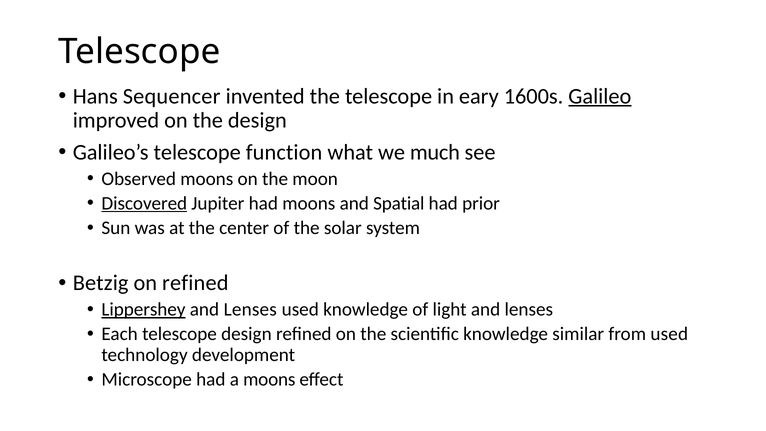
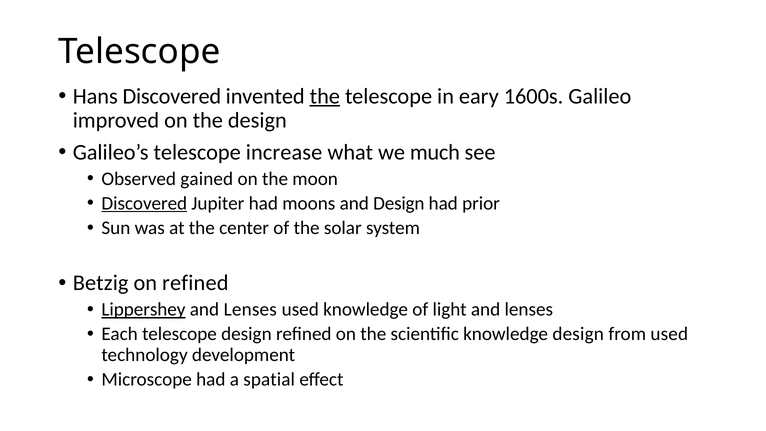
Hans Sequencer: Sequencer -> Discovered (172, 96)
the underline: none -> present (325, 96)
Galileo underline: present -> none (600, 96)
function: function -> increase (284, 152)
Observed moons: moons -> gained (207, 179)
and Spatial: Spatial -> Design (399, 203)
knowledge similar: similar -> design (578, 334)
a moons: moons -> spatial (269, 379)
